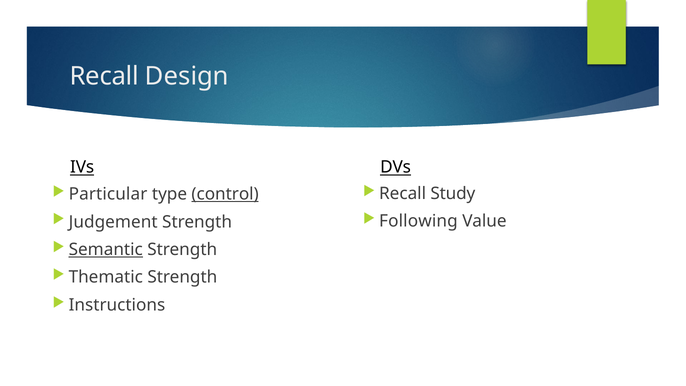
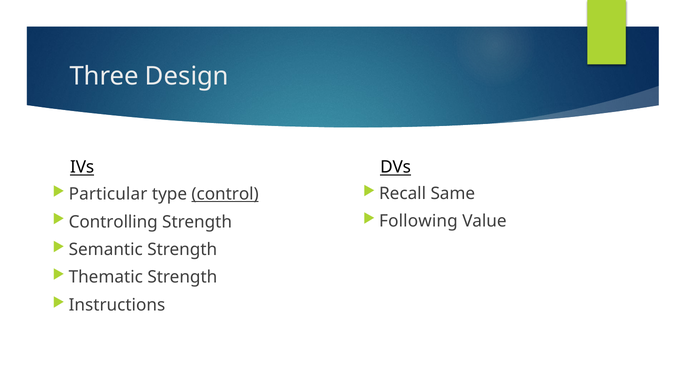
Recall: Recall -> Three (104, 76)
Study: Study -> Same (453, 193)
Judgement: Judgement -> Controlling (113, 222)
Semantic underline: present -> none (106, 249)
